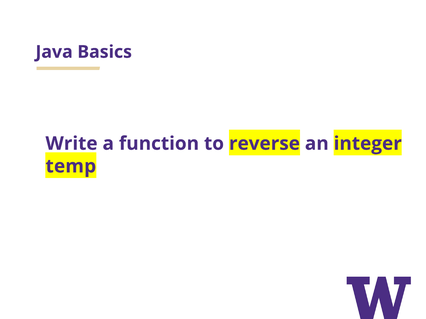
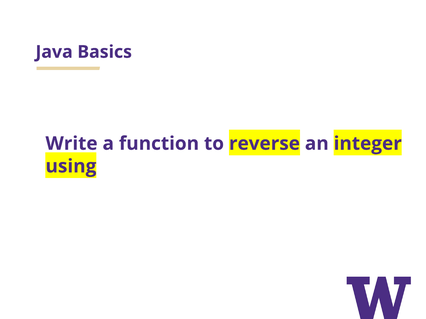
temp: temp -> using (71, 166)
